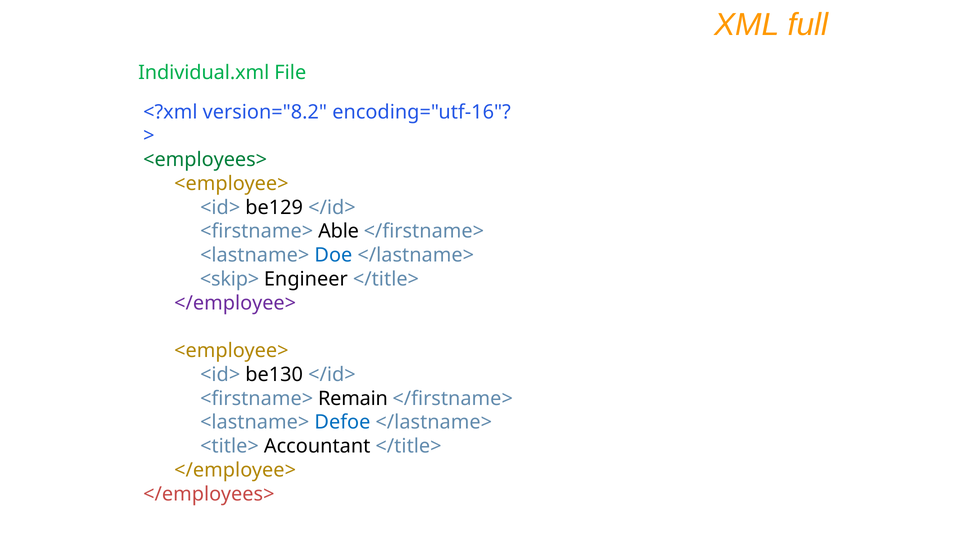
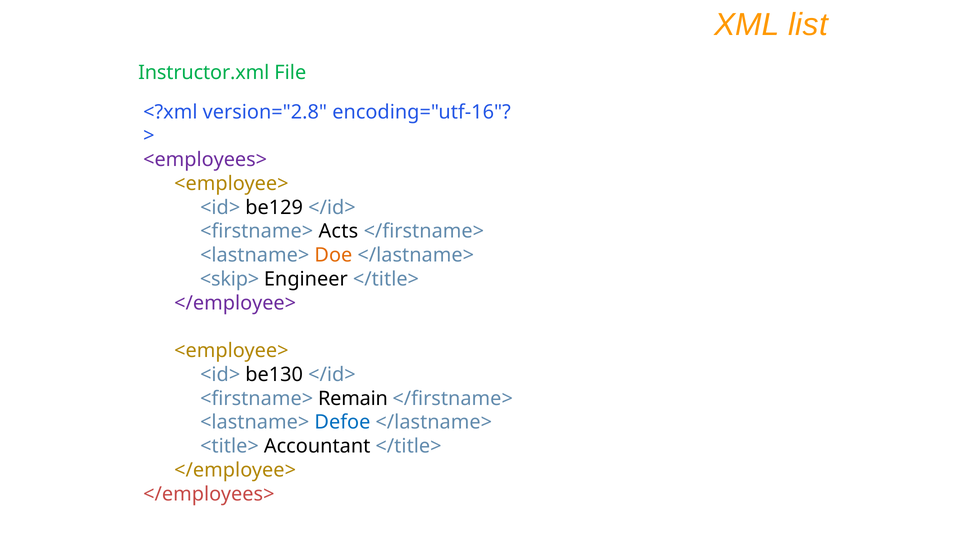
full: full -> list (808, 25)
Individual.xml: Individual.xml -> Instructor.xml (204, 73)
version="8.2: version="8.2 -> version="2.8 (265, 112)
<employees> colour: green -> purple (205, 160)
Able: Able -> Acts (338, 231)
Doe colour: blue -> orange (333, 255)
